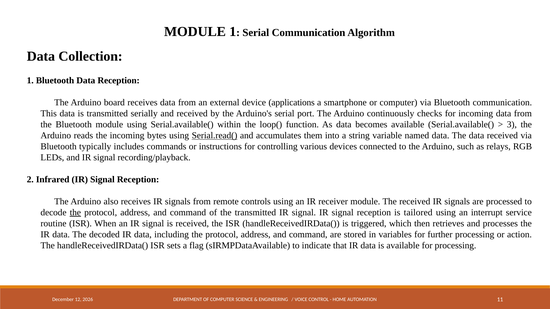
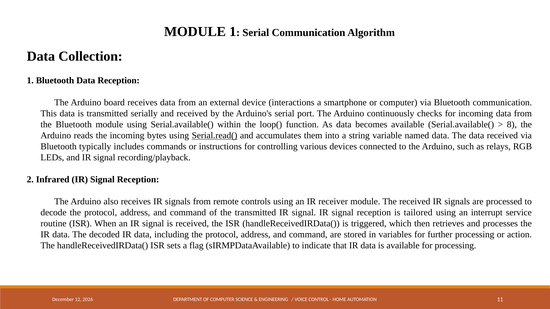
applications: applications -> interactions (292, 103)
3: 3 -> 8 (512, 125)
the underline: present -> none (75, 213)
